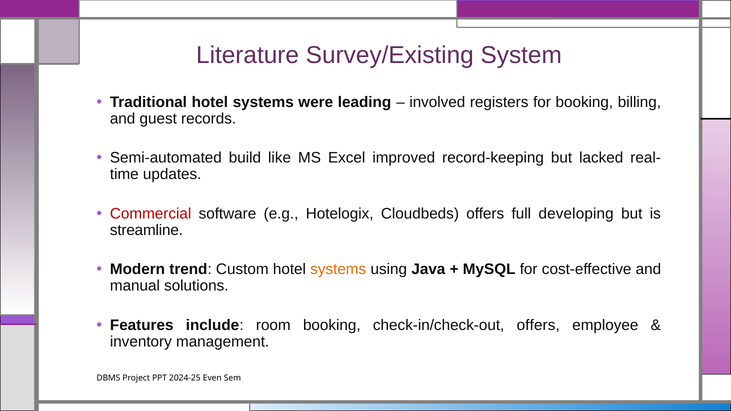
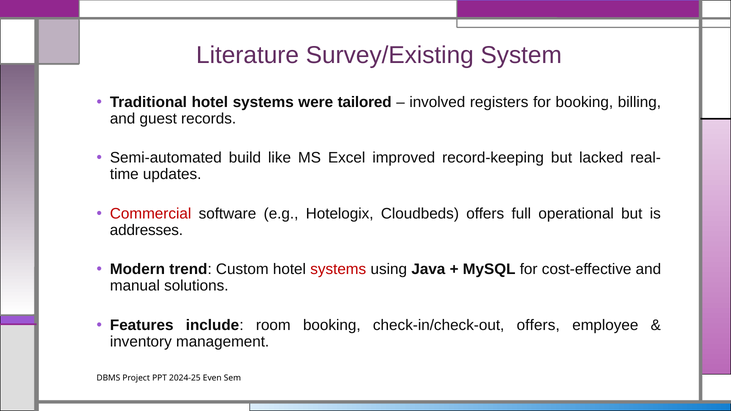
leading: leading -> tailored (365, 102)
developing: developing -> operational (576, 214)
streamline: streamline -> addresses (146, 230)
systems colour: orange -> red (338, 270)
